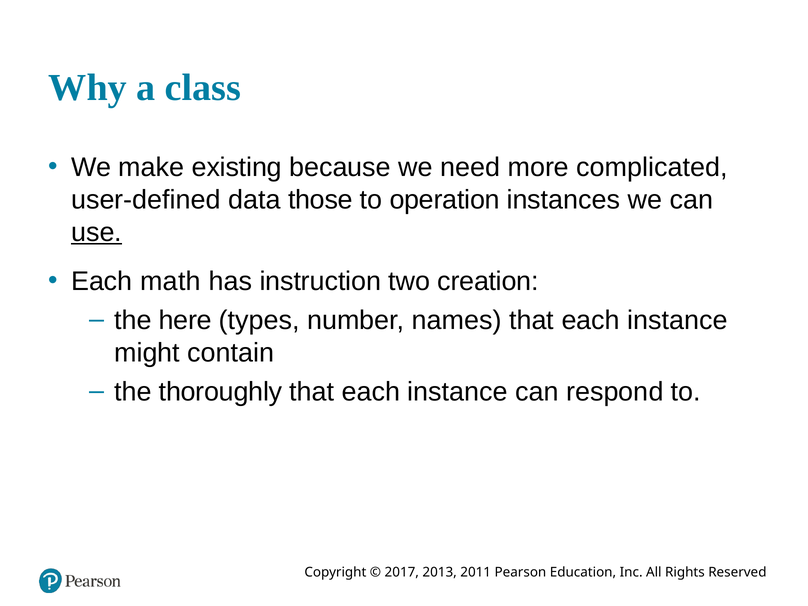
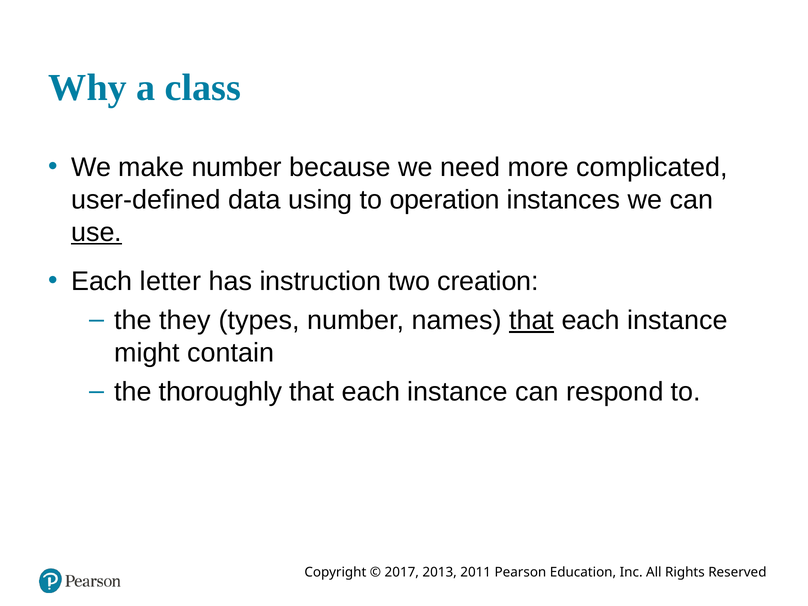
make existing: existing -> number (237, 168)
those: those -> using (320, 200)
math: math -> letter (170, 281)
here: here -> they (185, 320)
that underline: none -> present (532, 320)
